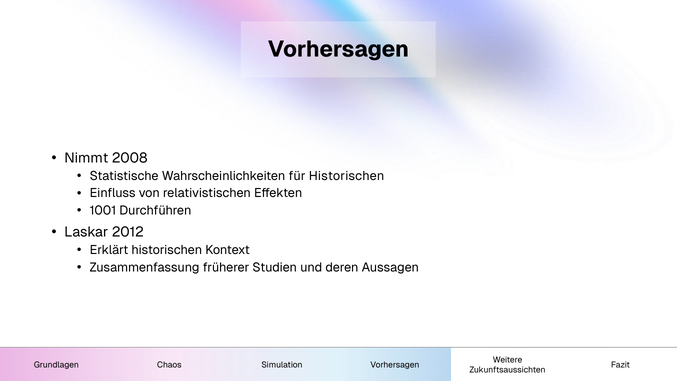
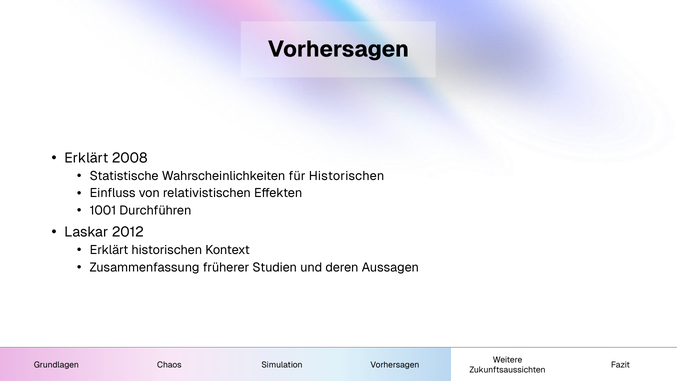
Nimmt: Nimmt -> Erklärt (86, 158)
